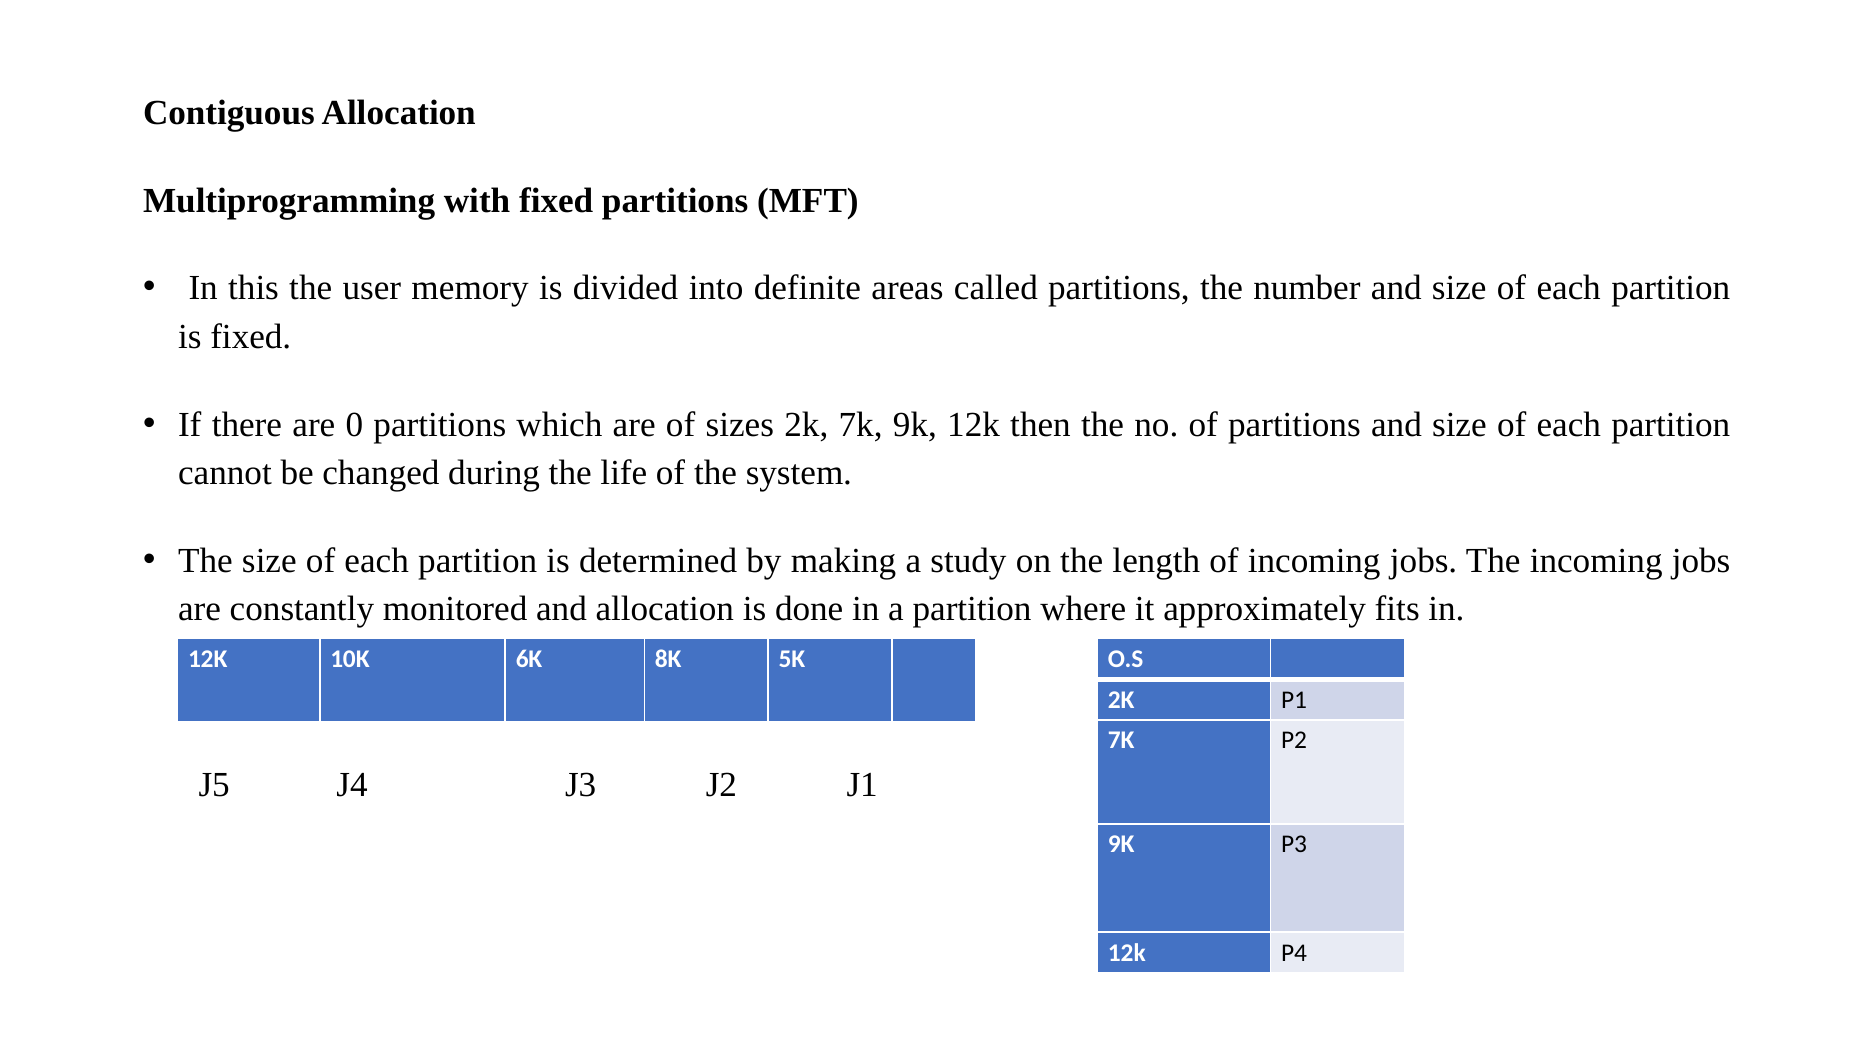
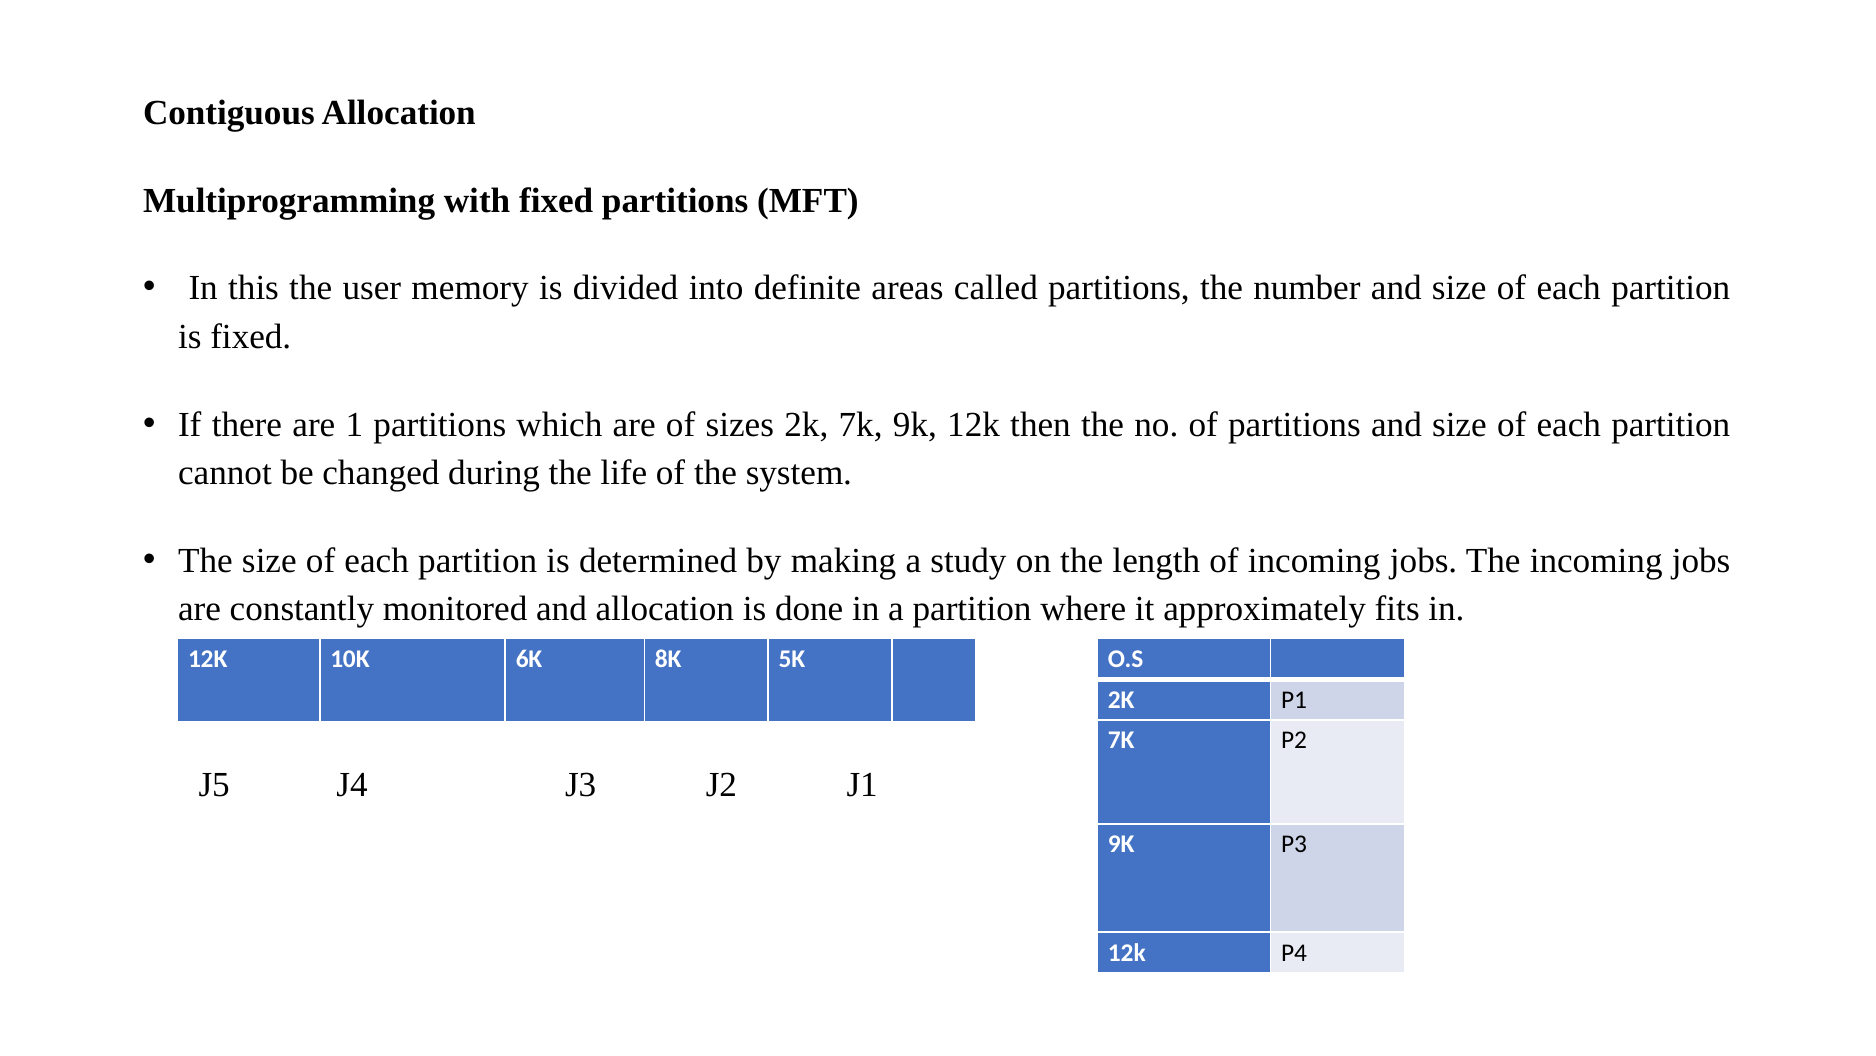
0: 0 -> 1 (354, 424)
